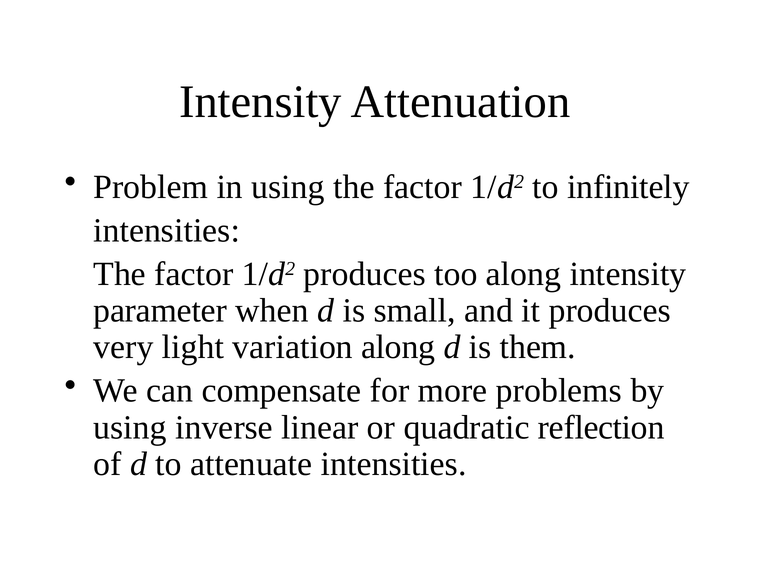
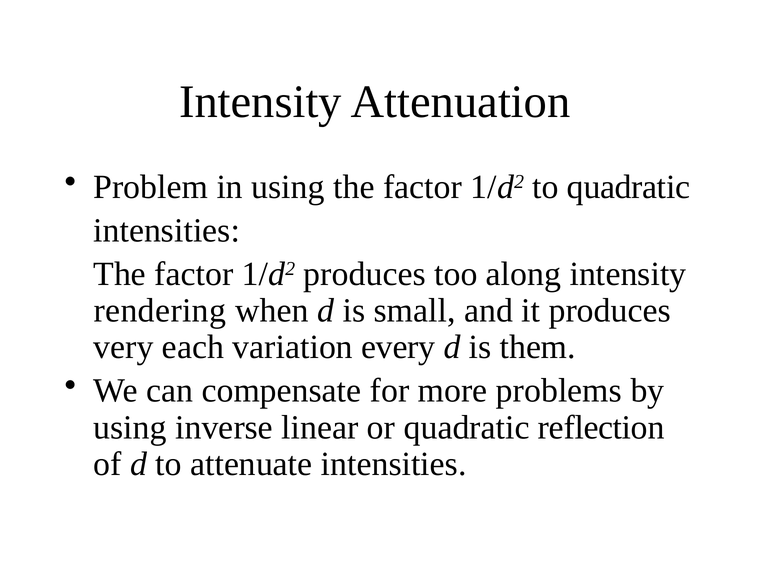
to infinitely: infinitely -> quadratic (628, 187)
parameter: parameter -> rendering (160, 310)
light: light -> each (193, 347)
variation along: along -> every (398, 347)
